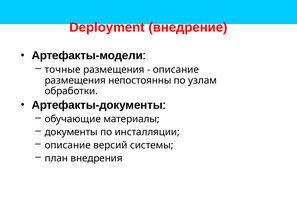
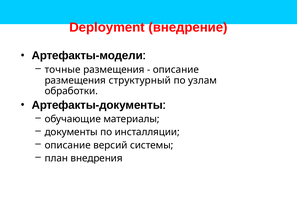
непостоянны: непостоянны -> структурный (140, 81)
